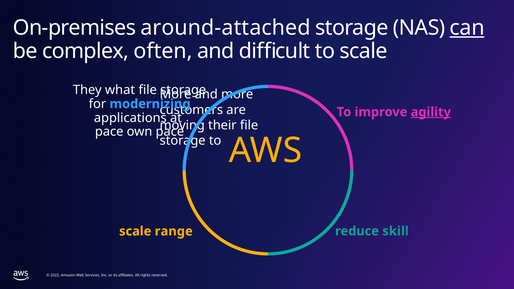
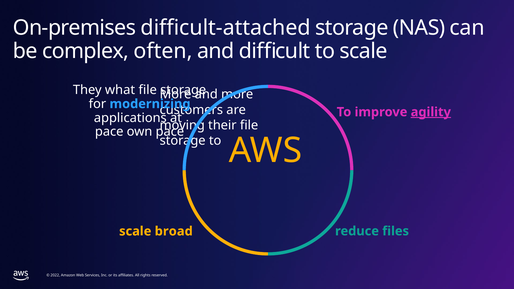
around-attached: around-attached -> difficult-attached (226, 28)
can underline: present -> none (467, 28)
skill: skill -> files (396, 231)
range: range -> broad (174, 231)
